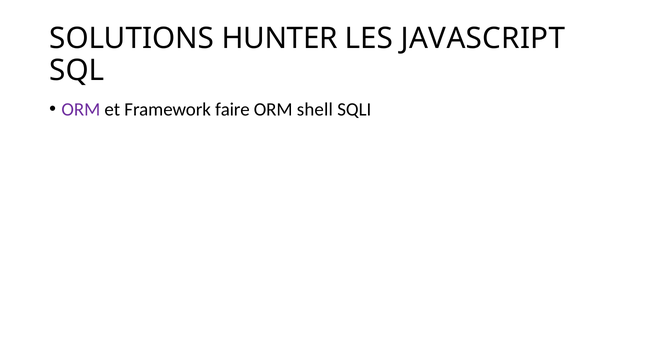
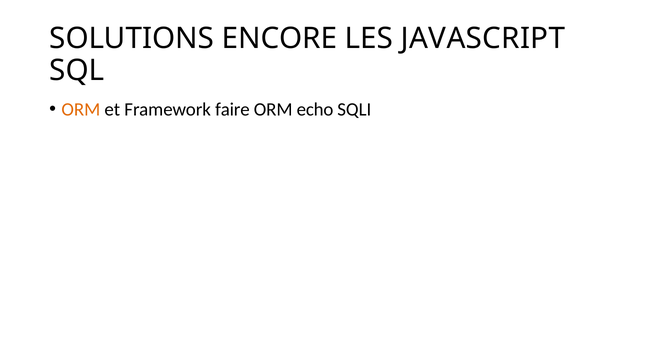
HUNTER: HUNTER -> ENCORE (280, 38)
ORM colour: purple -> orange (81, 109)
shell: shell -> echo (315, 109)
